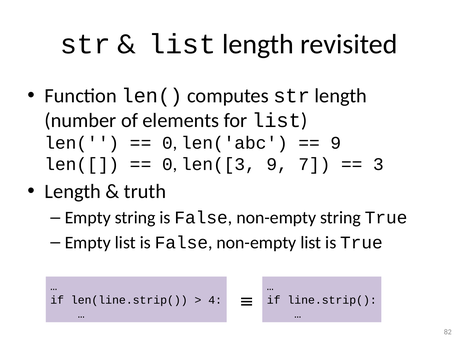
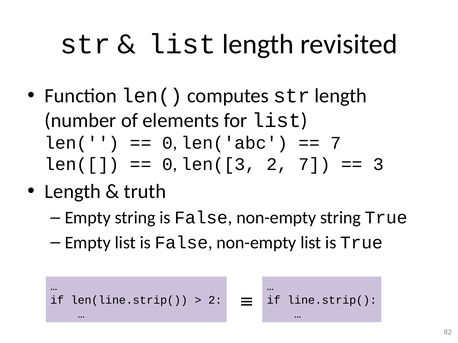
9: 9 -> 7 (336, 143)
len([3 9: 9 -> 2 (277, 165)
4: 4 -> 2 (215, 301)
